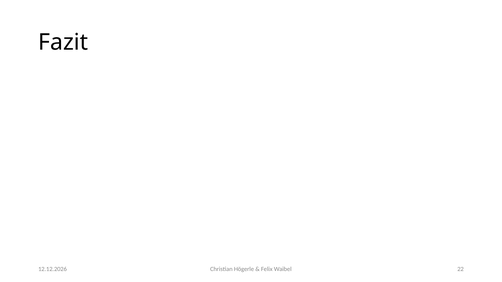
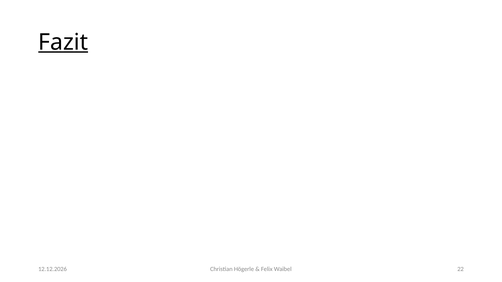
Fazit underline: none -> present (63, 42)
